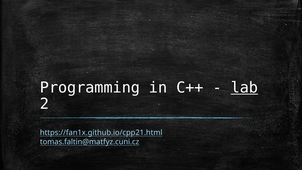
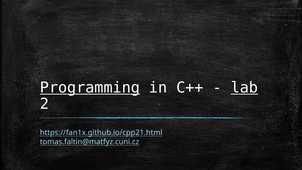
Programming underline: none -> present (90, 88)
